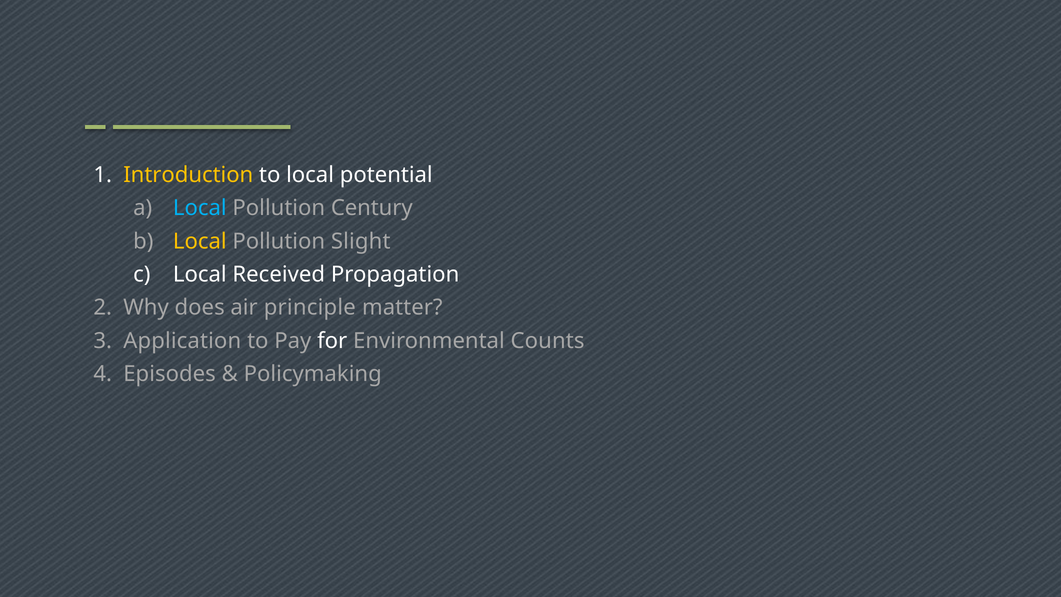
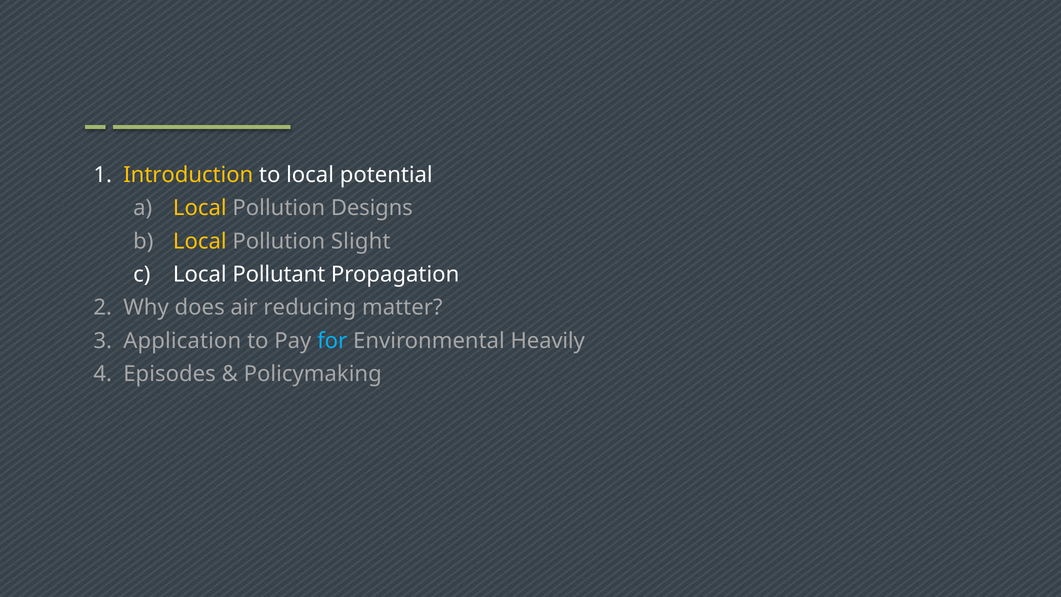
Local colour: light blue -> yellow (200, 208)
Century: Century -> Designs (372, 208)
Received: Received -> Pollutant (279, 274)
principle: principle -> reducing (310, 308)
for colour: white -> light blue (332, 341)
Counts: Counts -> Heavily (548, 341)
